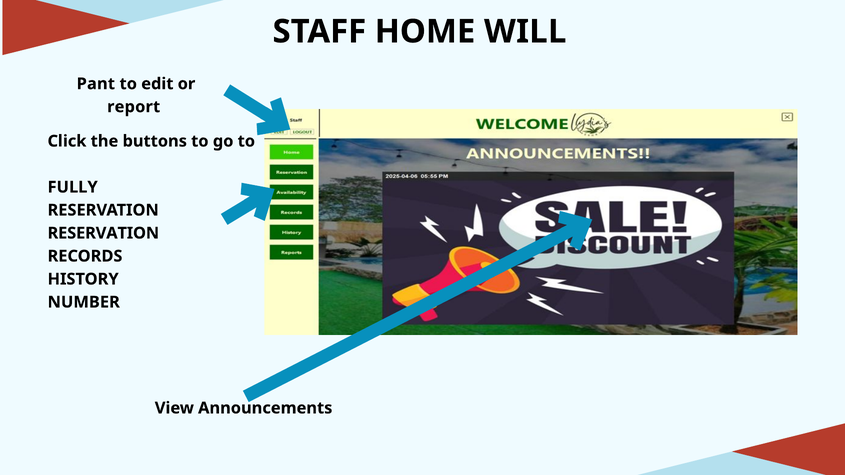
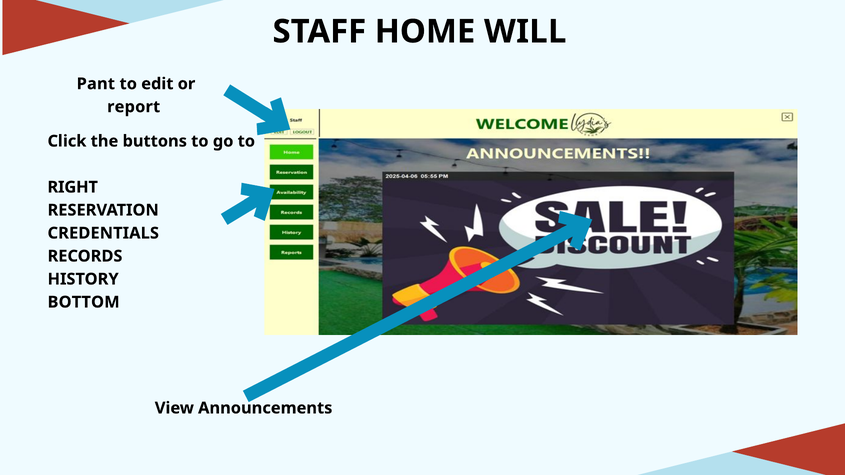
FULLY: FULLY -> RIGHT (73, 187)
RESERVATION: RESERVATION -> CREDENTIALS (103, 233)
NUMBER: NUMBER -> BOTTOM (84, 302)
